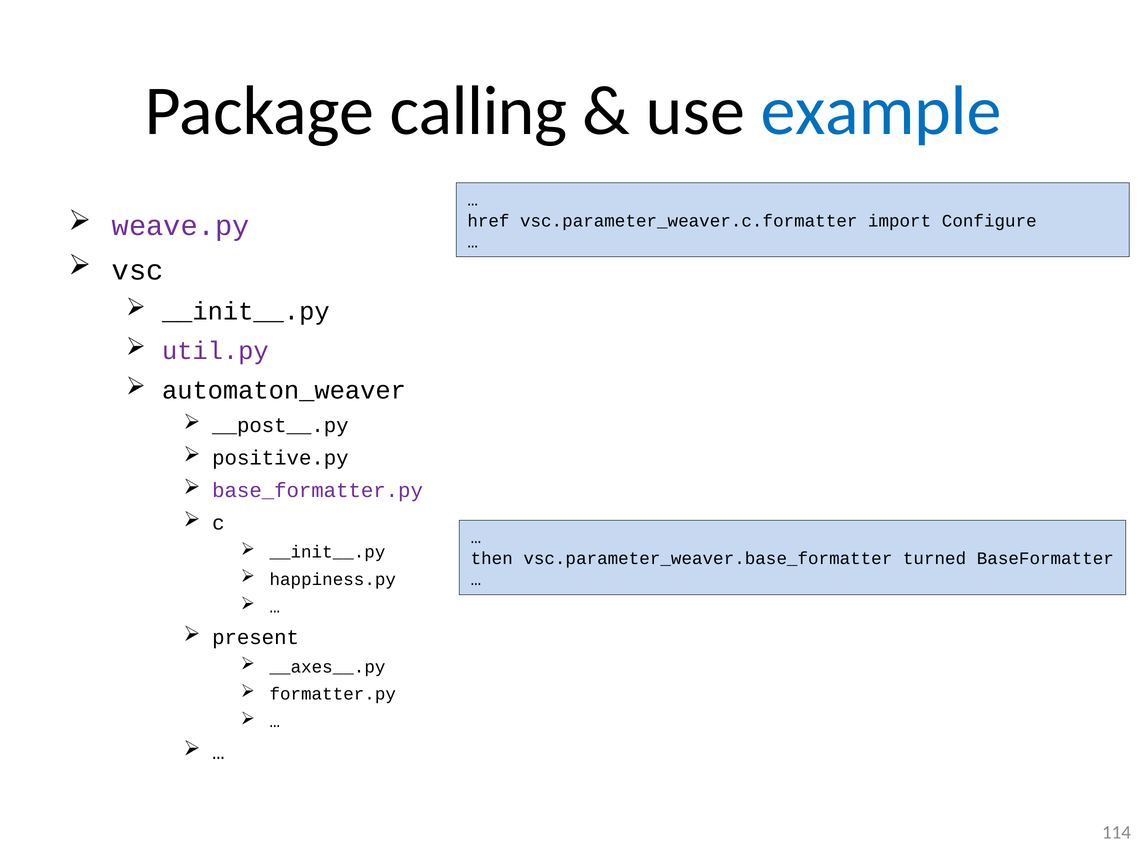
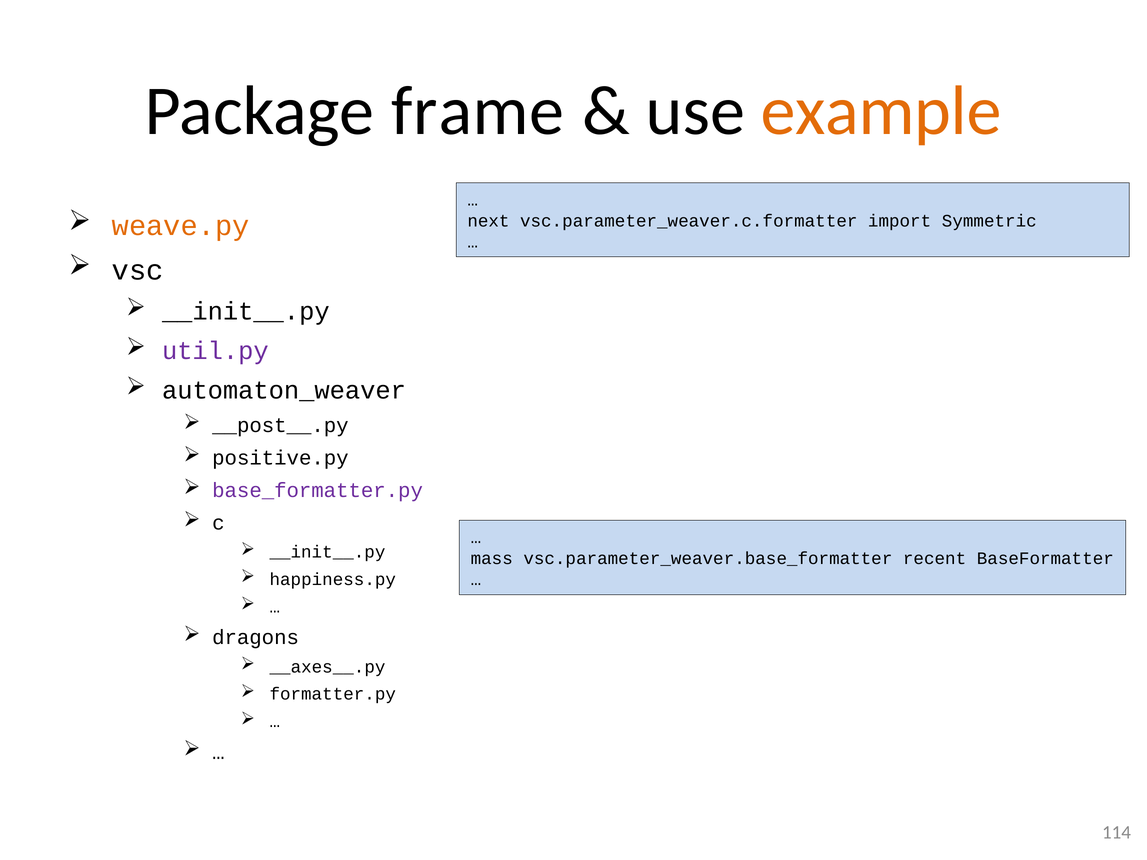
calling: calling -> frame (478, 111)
example colour: blue -> orange (881, 111)
weave.py colour: purple -> orange (181, 226)
href: href -> next (488, 221)
Configure: Configure -> Symmetric (989, 221)
then: then -> mass (492, 559)
turned: turned -> recent (935, 559)
present: present -> dragons (256, 638)
